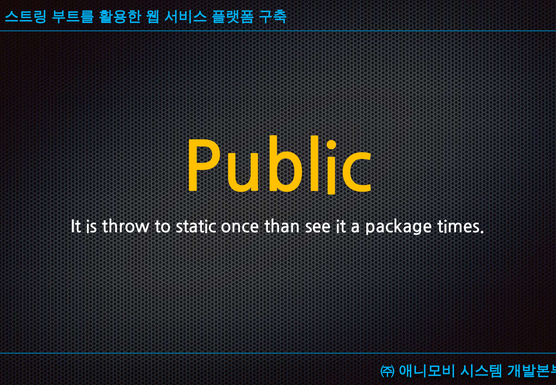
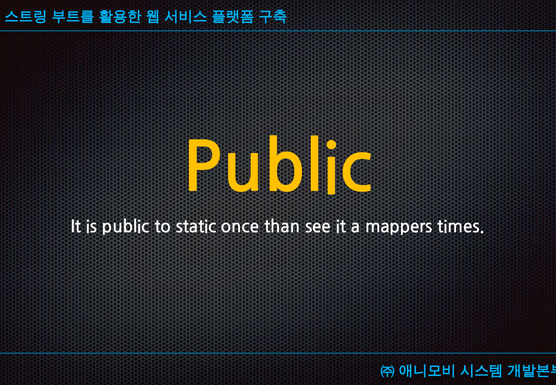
is throw: throw -> public (126, 227)
package: package -> mappers (399, 227)
